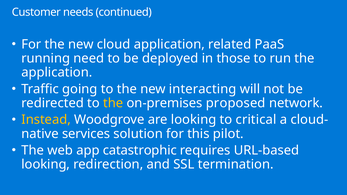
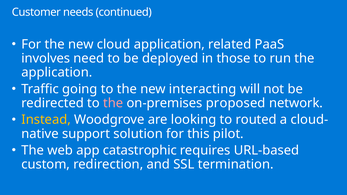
running: running -> involves (46, 58)
the colour: yellow -> pink (113, 103)
critical: critical -> routed (256, 120)
services: services -> support (86, 134)
looking: looking -> custom (46, 165)
